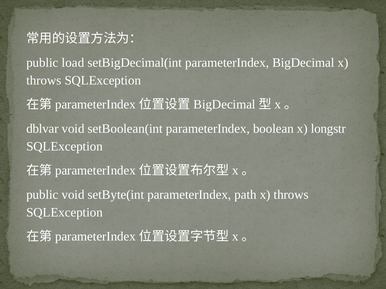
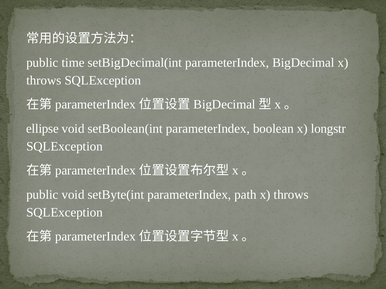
load: load -> time (73, 63)
dblvar: dblvar -> ellipse (42, 129)
